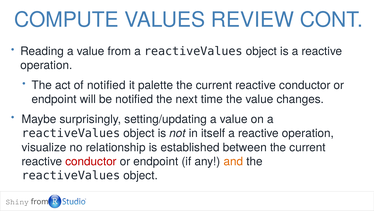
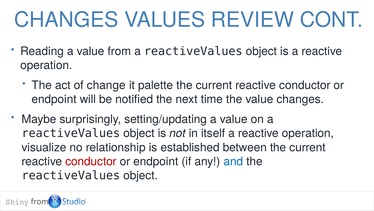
COMPUTE: COMPUTE -> CHANGES (66, 20)
of notified: notified -> change (106, 85)
and colour: orange -> blue (233, 161)
